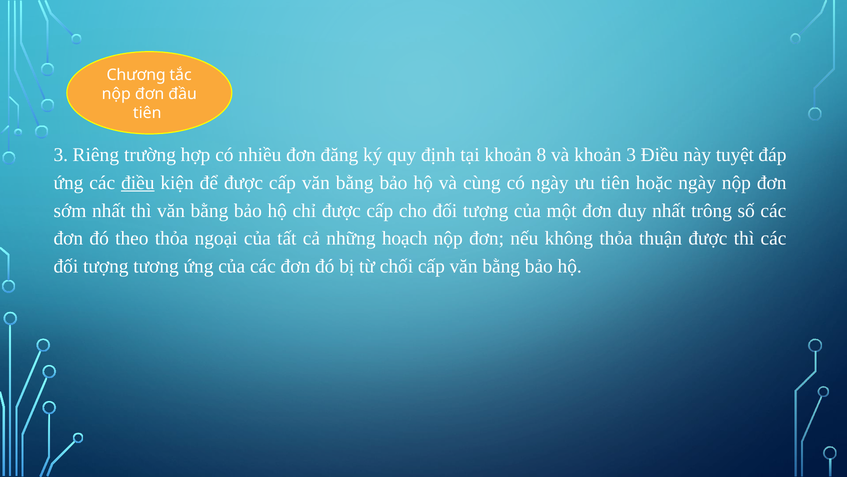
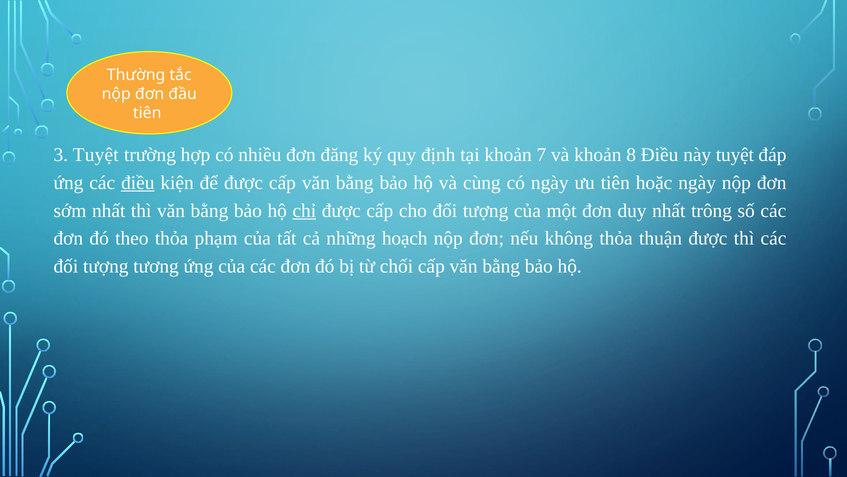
Chương: Chương -> Thường (136, 75)
3 Riêng: Riêng -> Tuyệt (96, 155)
8: 8 -> 7 (541, 155)
khoản 3: 3 -> 8 (631, 155)
chỉ underline: none -> present (304, 210)
ngoại: ngoại -> phạm (216, 238)
